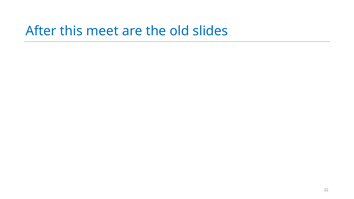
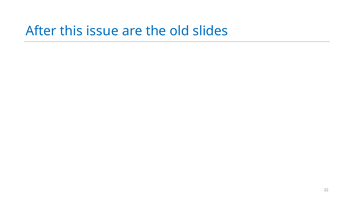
meet: meet -> issue (102, 31)
